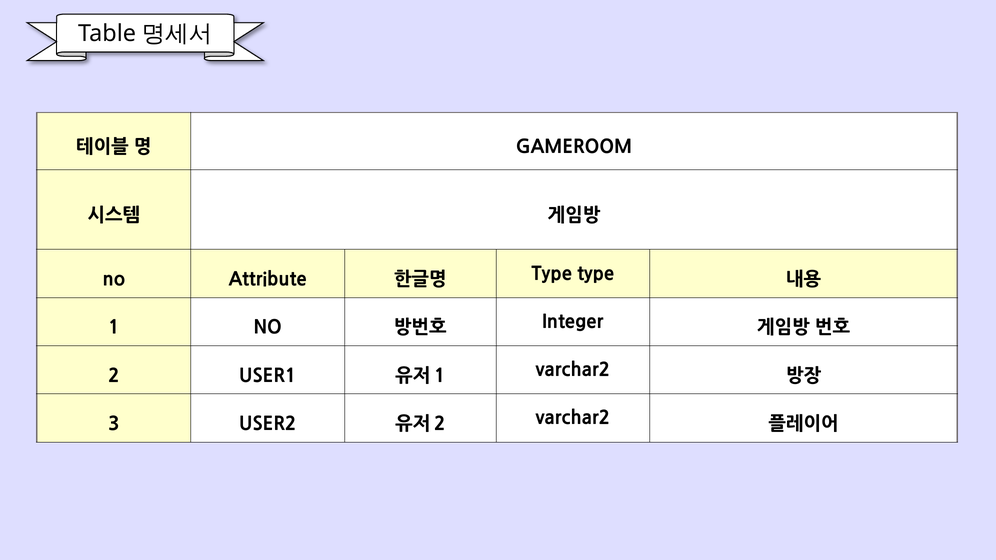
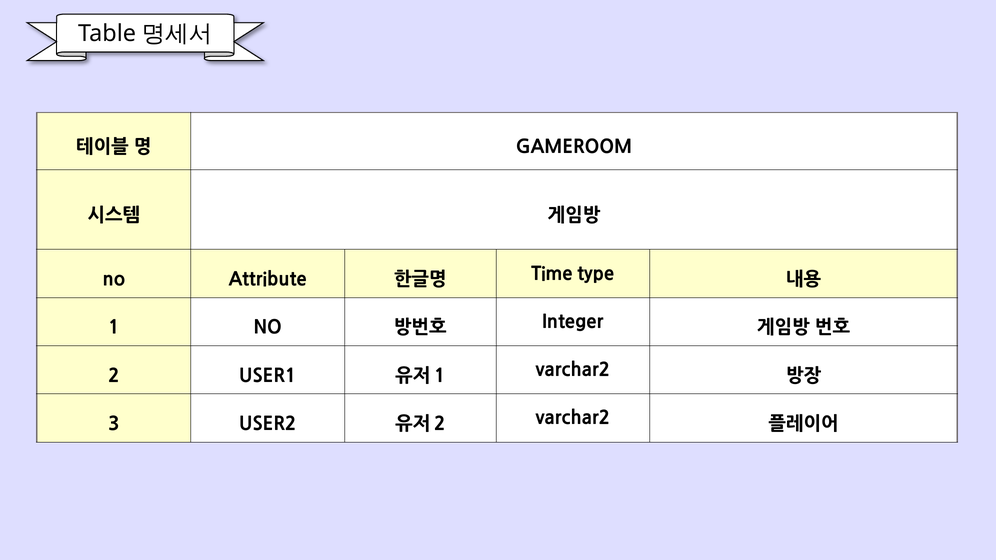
Type: Type -> Time (552, 274)
